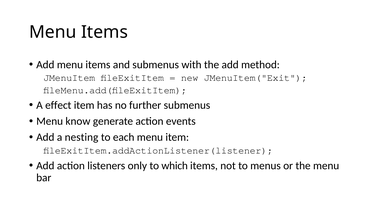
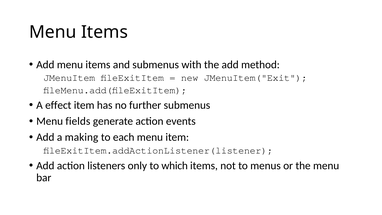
know: know -> fields (78, 121)
nesting: nesting -> making (82, 137)
